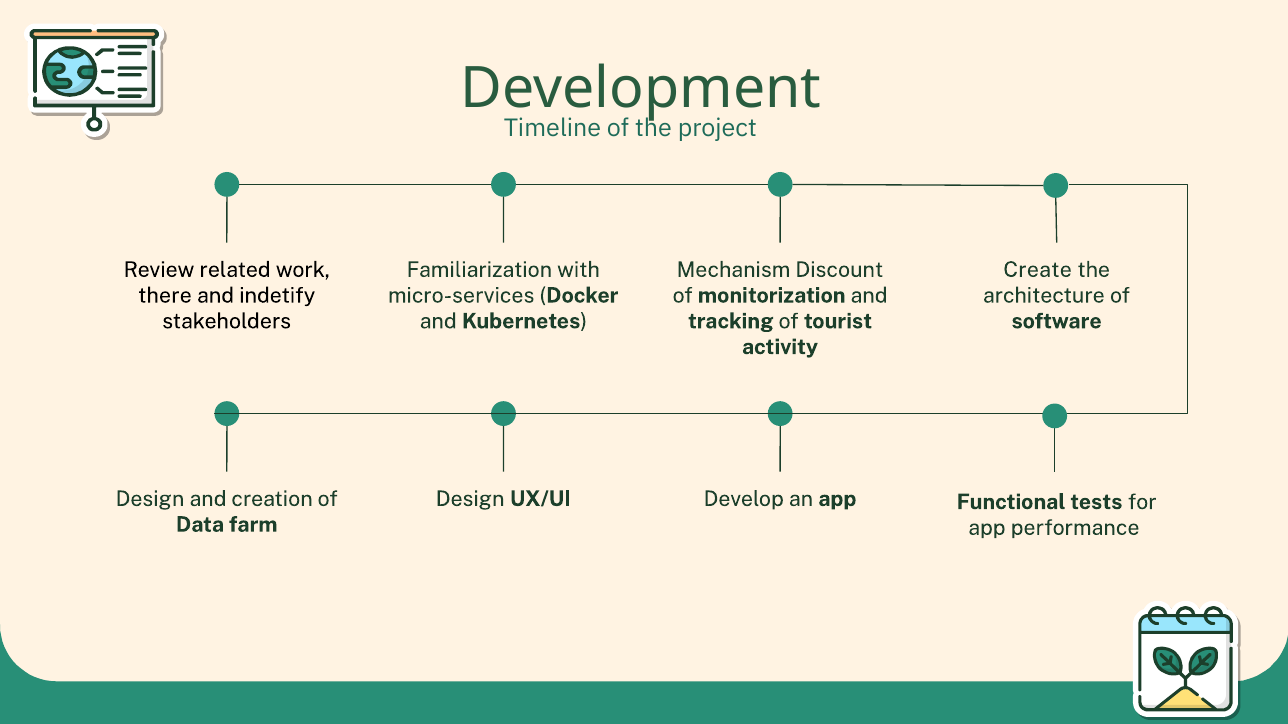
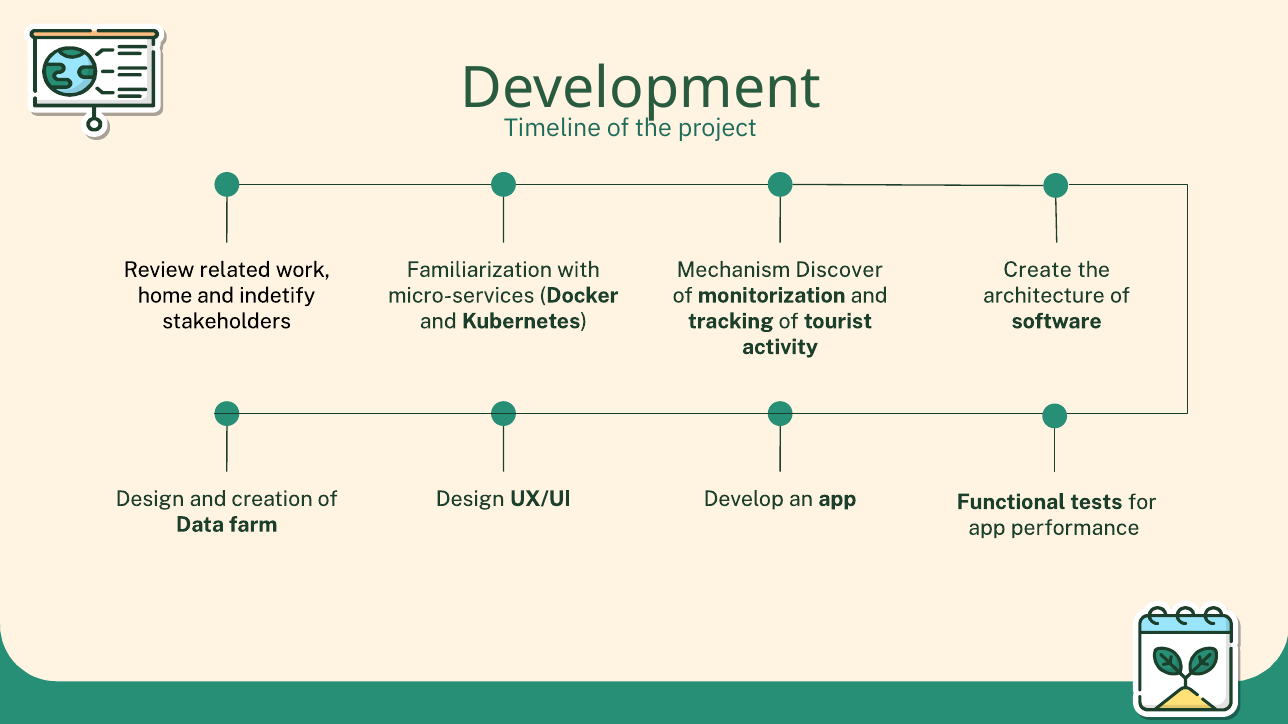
Discount: Discount -> Discover (839, 270)
there: there -> home (165, 296)
